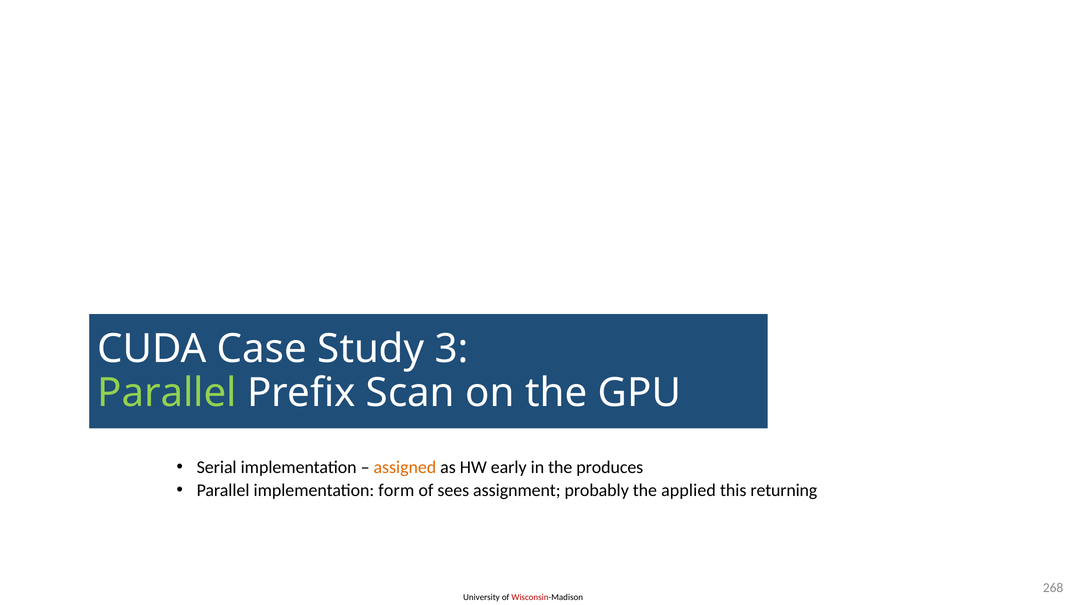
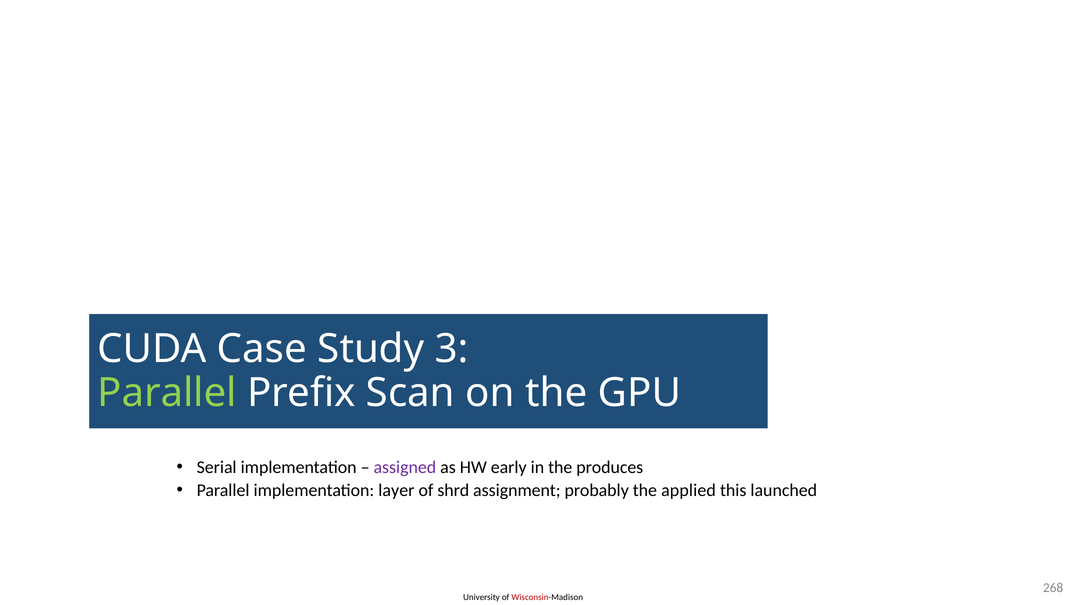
assigned colour: orange -> purple (405, 467)
form: form -> layer (396, 490)
sees: sees -> shrd (453, 490)
returning: returning -> launched (784, 490)
